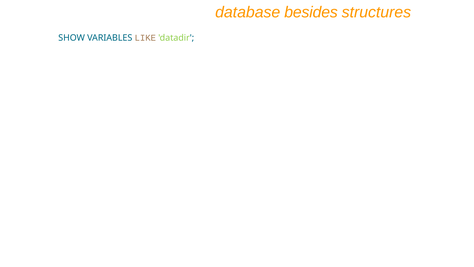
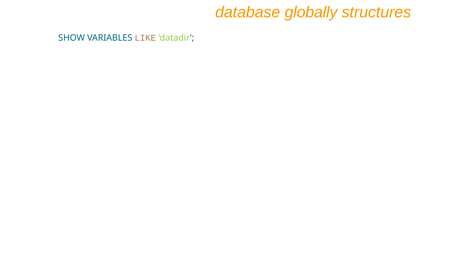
besides: besides -> globally (311, 12)
